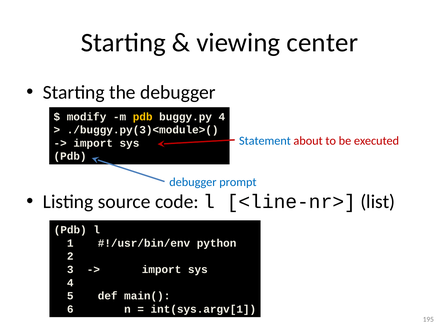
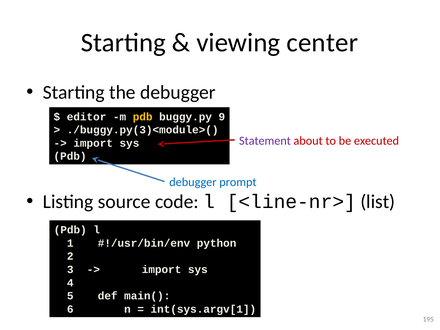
modify: modify -> editor (87, 117)
buggy.py 4: 4 -> 9 (222, 117)
Statement colour: blue -> purple (265, 141)
